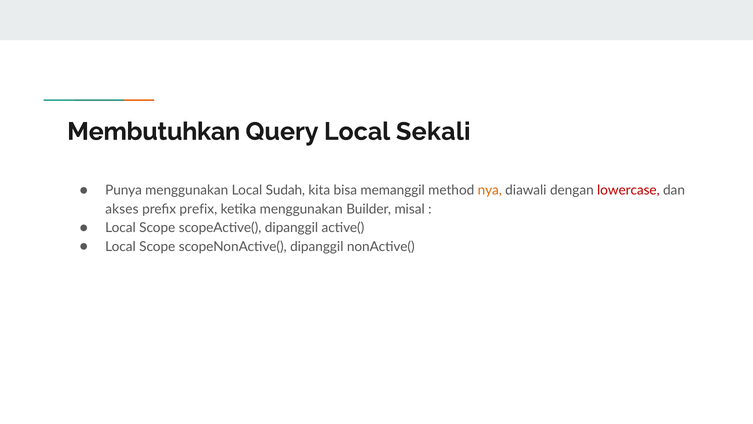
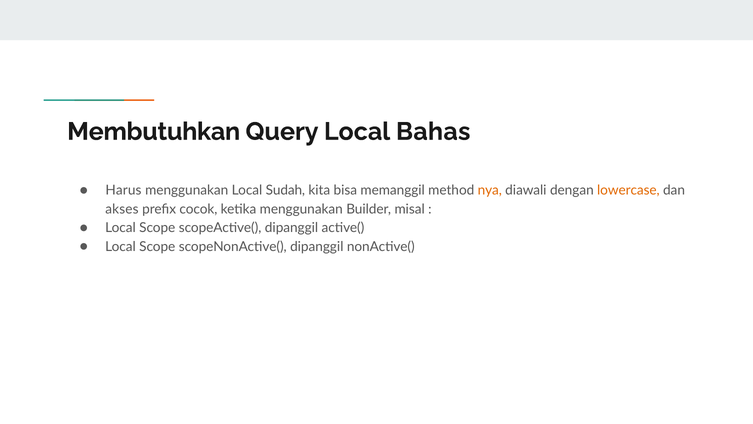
Sekali: Sekali -> Bahas (433, 131)
Punya: Punya -> Harus (123, 190)
lowercase colour: red -> orange (628, 190)
prefix prefix: prefix -> cocok (198, 209)
